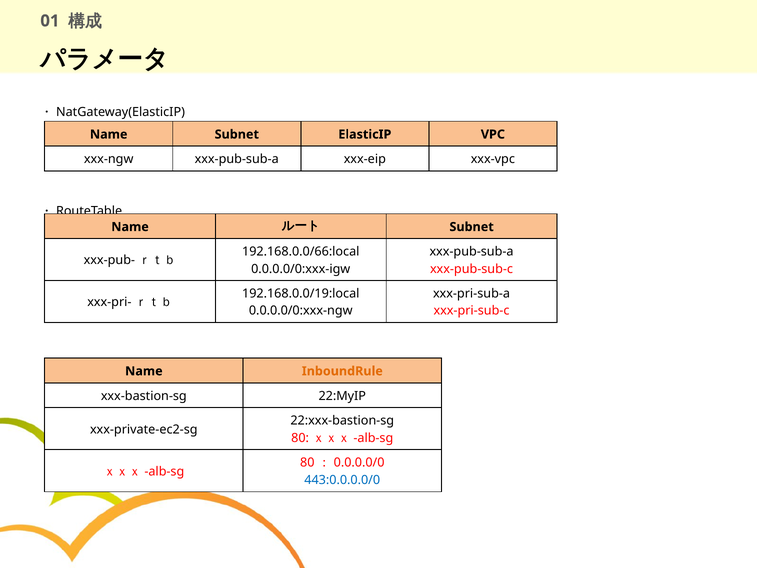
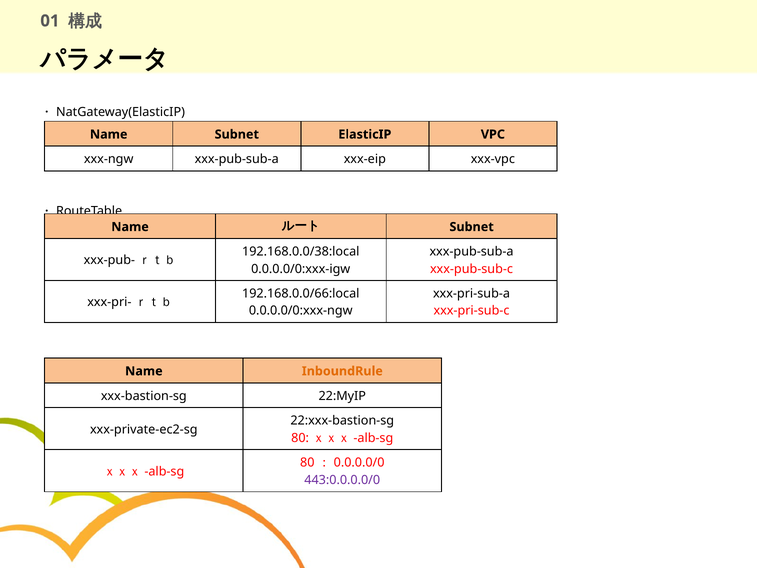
192.168.0.0/66:local: 192.168.0.0/66:local -> 192.168.0.0/38:local (301, 252)
192.168.0.0/19:local: 192.168.0.0/19:local -> 192.168.0.0/66:local (301, 294)
443:0.0.0.0/0 colour: blue -> purple (342, 480)
